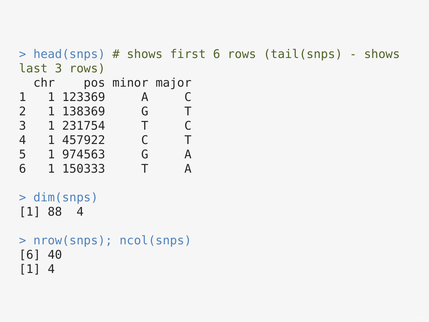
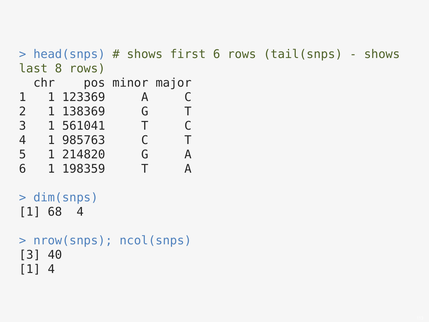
last 3: 3 -> 8 (58, 69)
231754: 231754 -> 561041 (84, 126)
457922: 457922 -> 985763 (84, 140)
974563: 974563 -> 214820 (84, 154)
150333: 150333 -> 198359 (84, 169)
88: 88 -> 68 (55, 212)
6: 6 -> 3 (30, 255)
